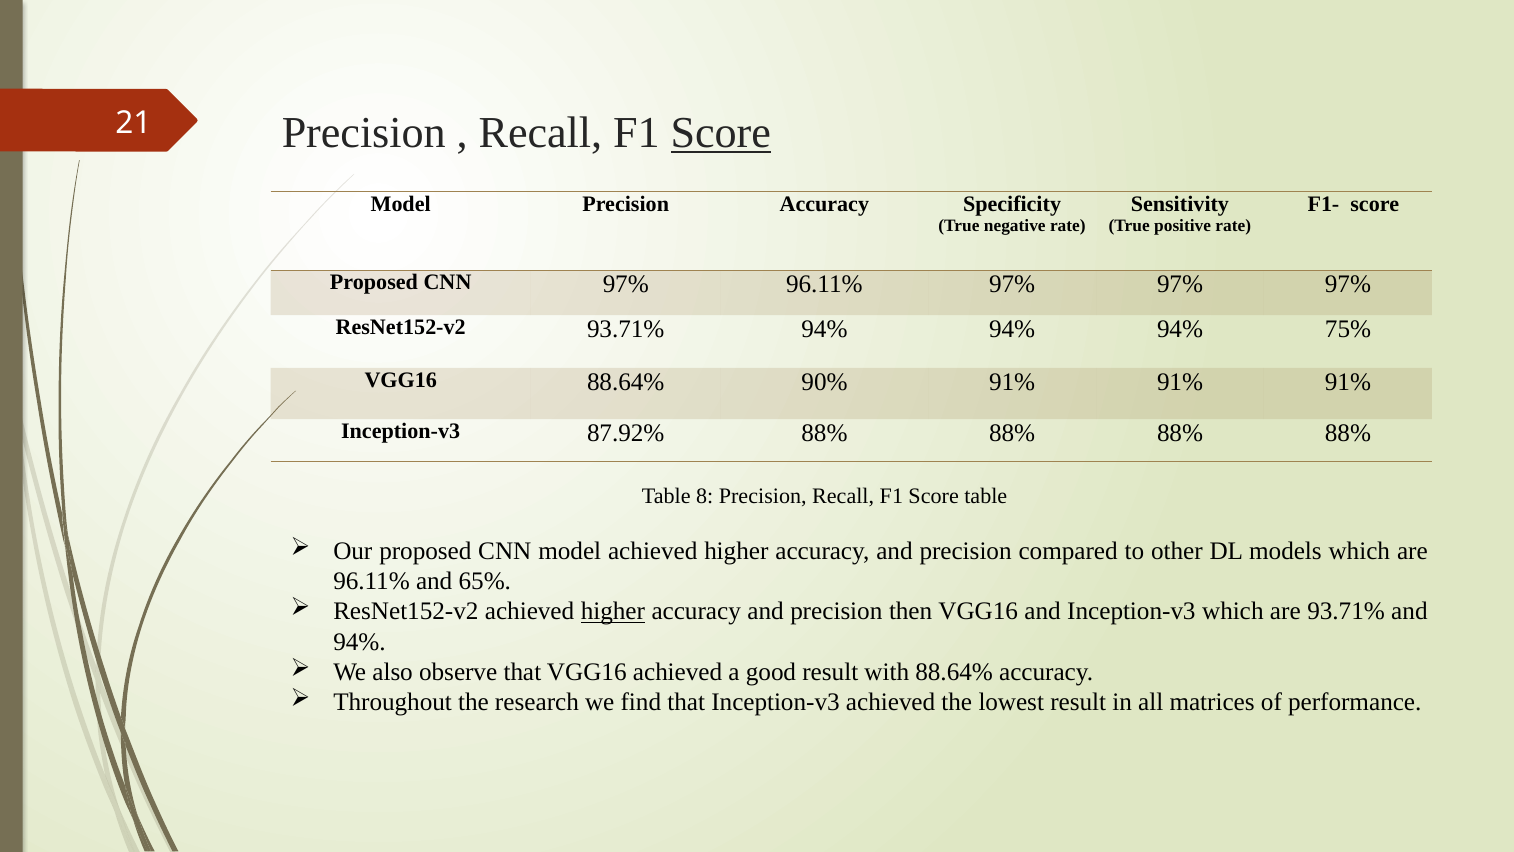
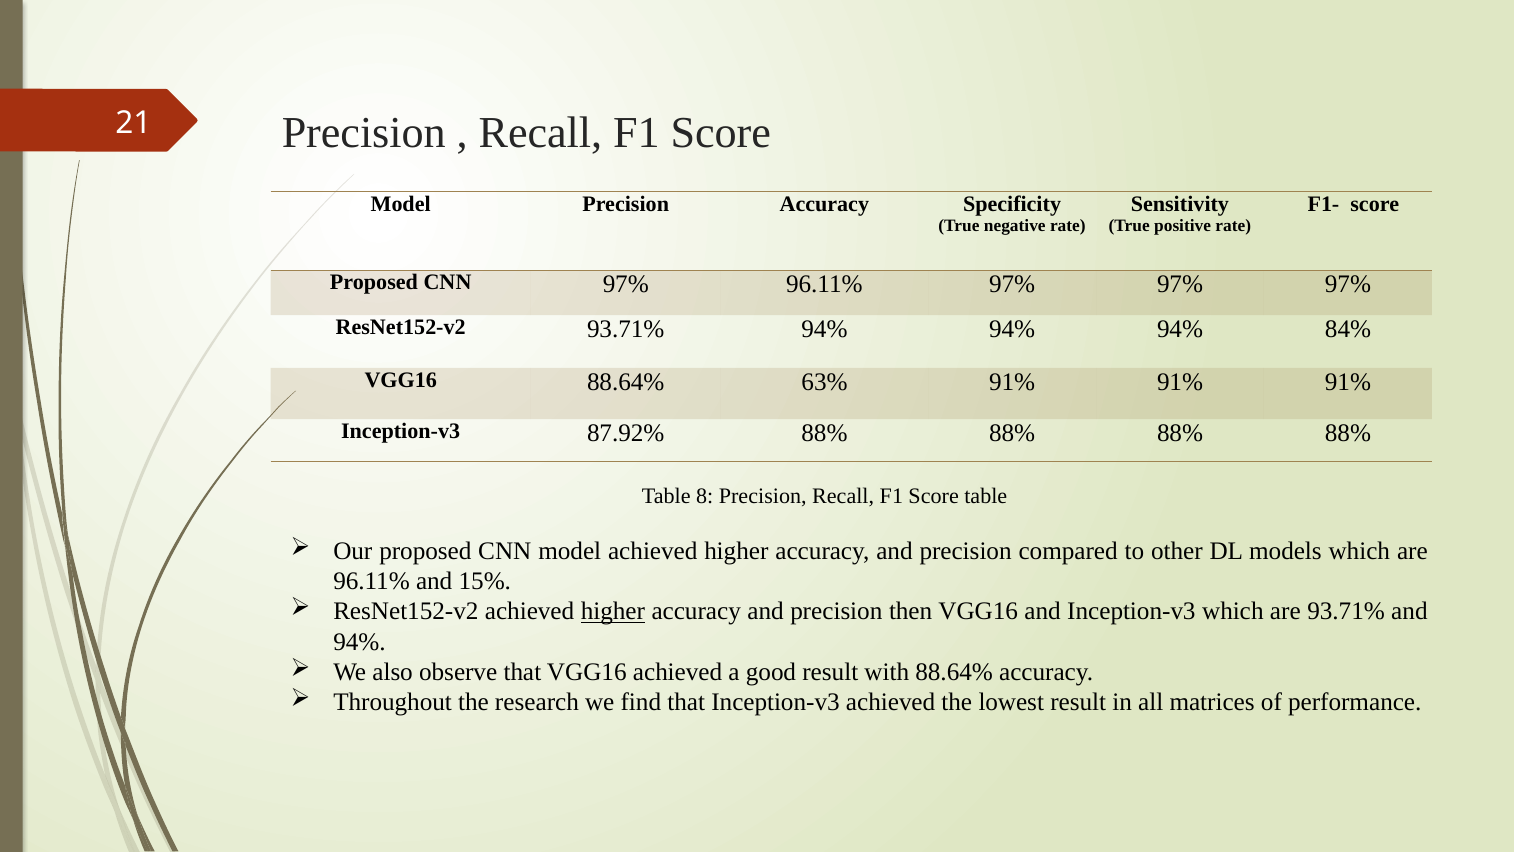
Score underline: present -> none (721, 133)
75%: 75% -> 84% (1348, 329)
90%: 90% -> 63% (825, 382)
65%: 65% -> 15% (485, 581)
